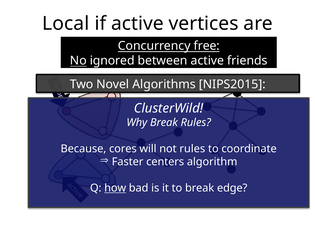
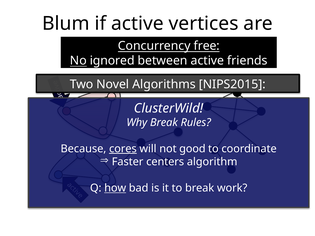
Local: Local -> Blum (66, 23)
cores underline: none -> present (123, 149)
not rules: rules -> good (192, 149)
edge: edge -> work (232, 188)
